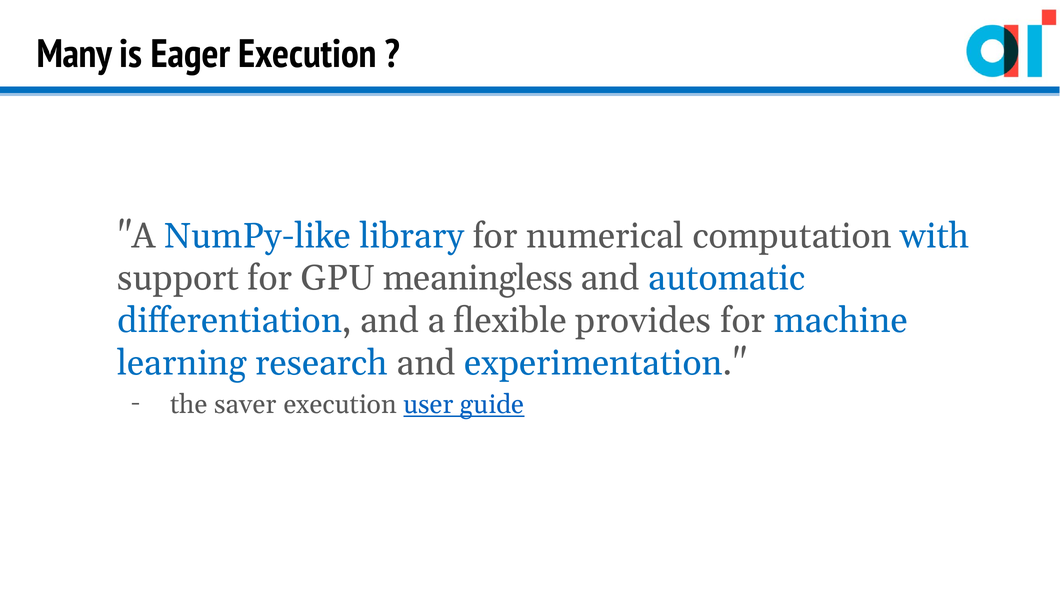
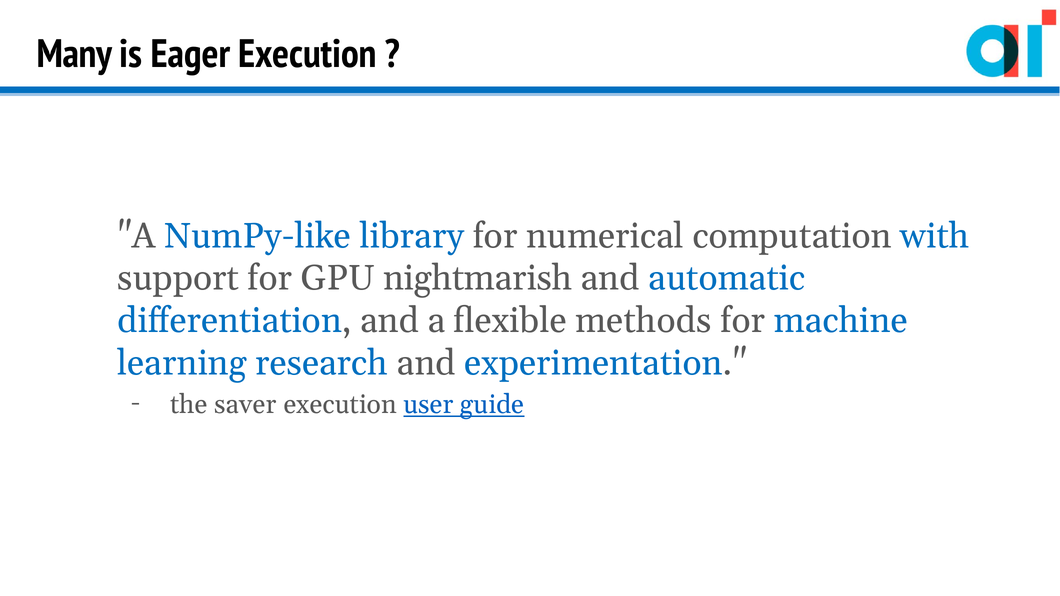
meaningless: meaningless -> nightmarish (478, 278)
provides: provides -> methods (643, 321)
